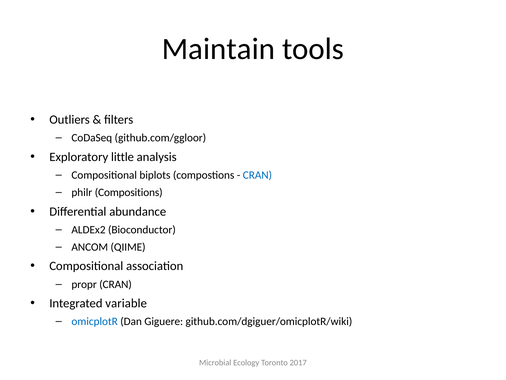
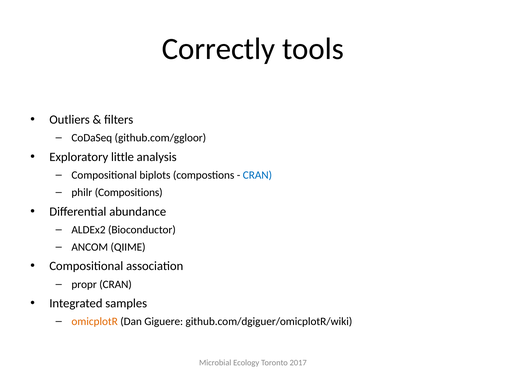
Maintain: Maintain -> Correctly (219, 49)
variable: variable -> samples (126, 303)
omicplotR colour: blue -> orange (95, 321)
